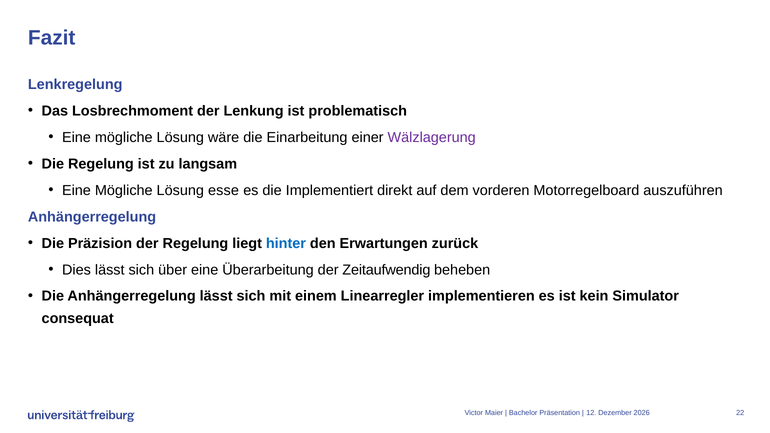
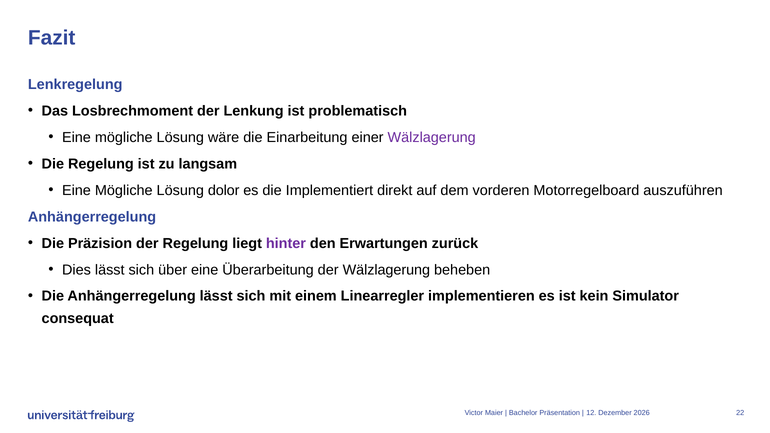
esse: esse -> dolor (224, 190)
hinter colour: blue -> purple (286, 243)
der Zeitaufwendig: Zeitaufwendig -> Wälzlagerung (386, 270)
